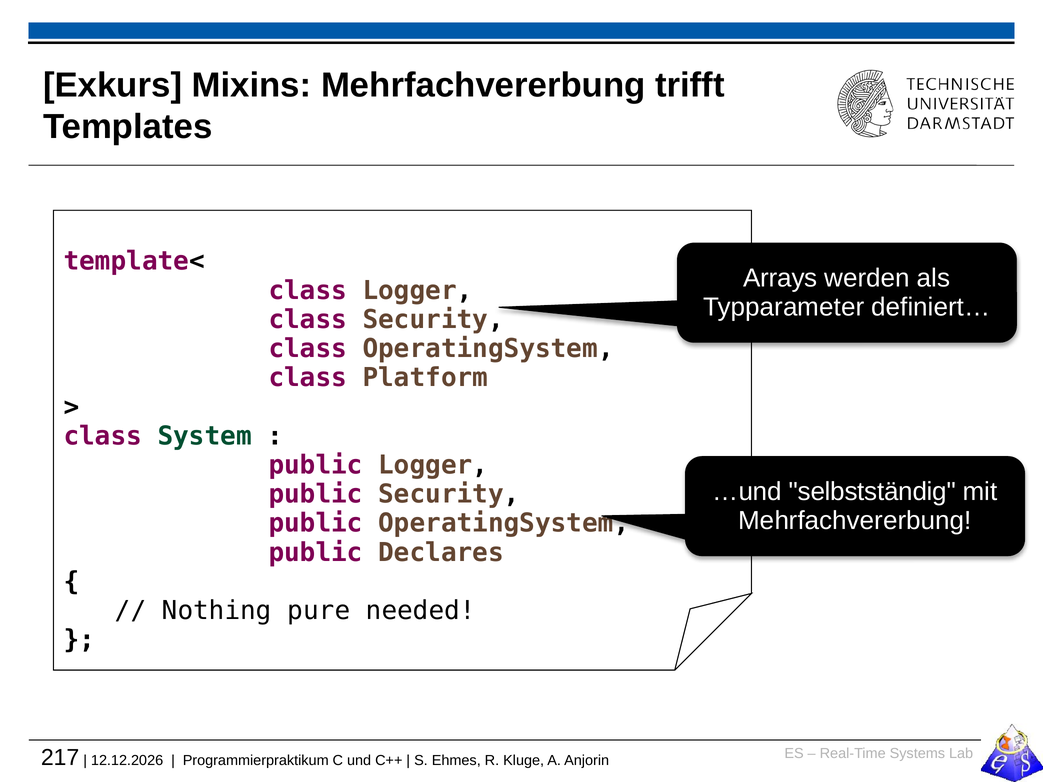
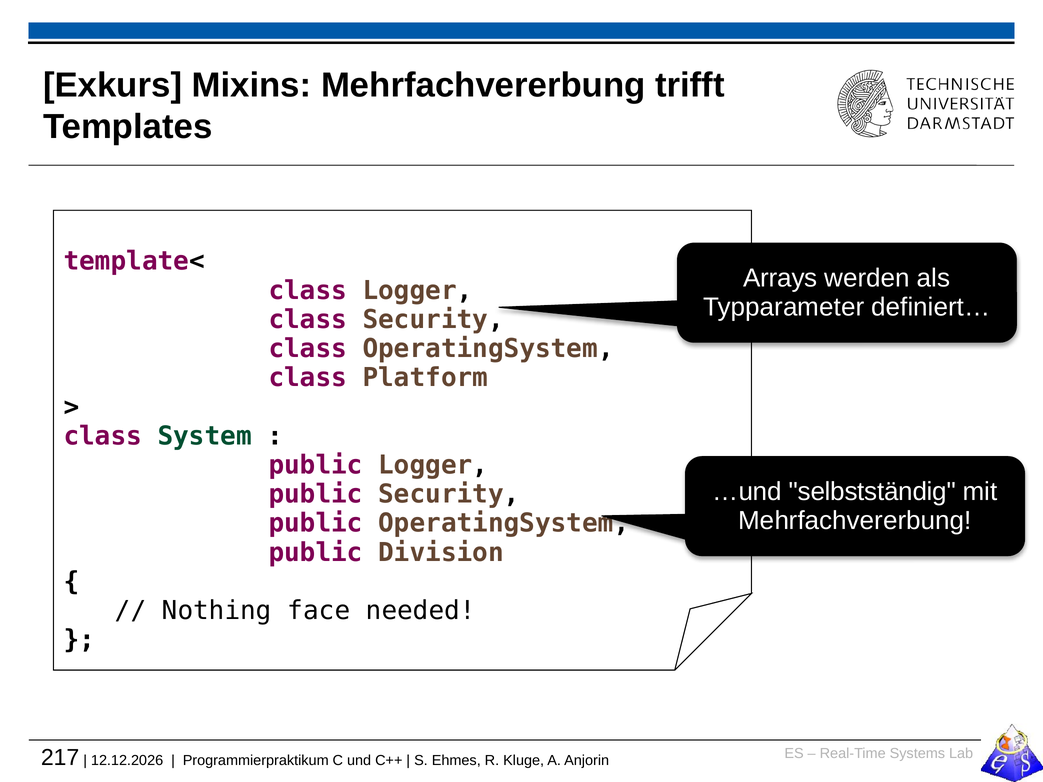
Declares: Declares -> Division (441, 553)
pure: pure -> face (319, 611)
